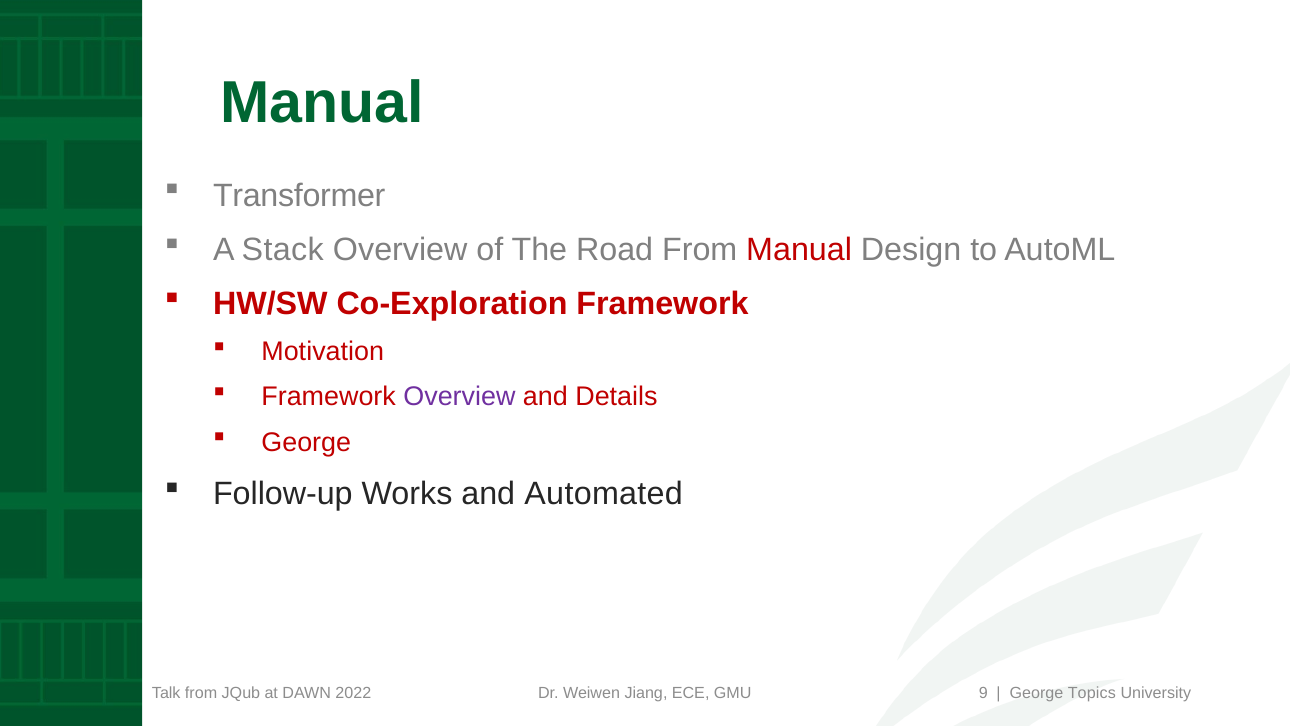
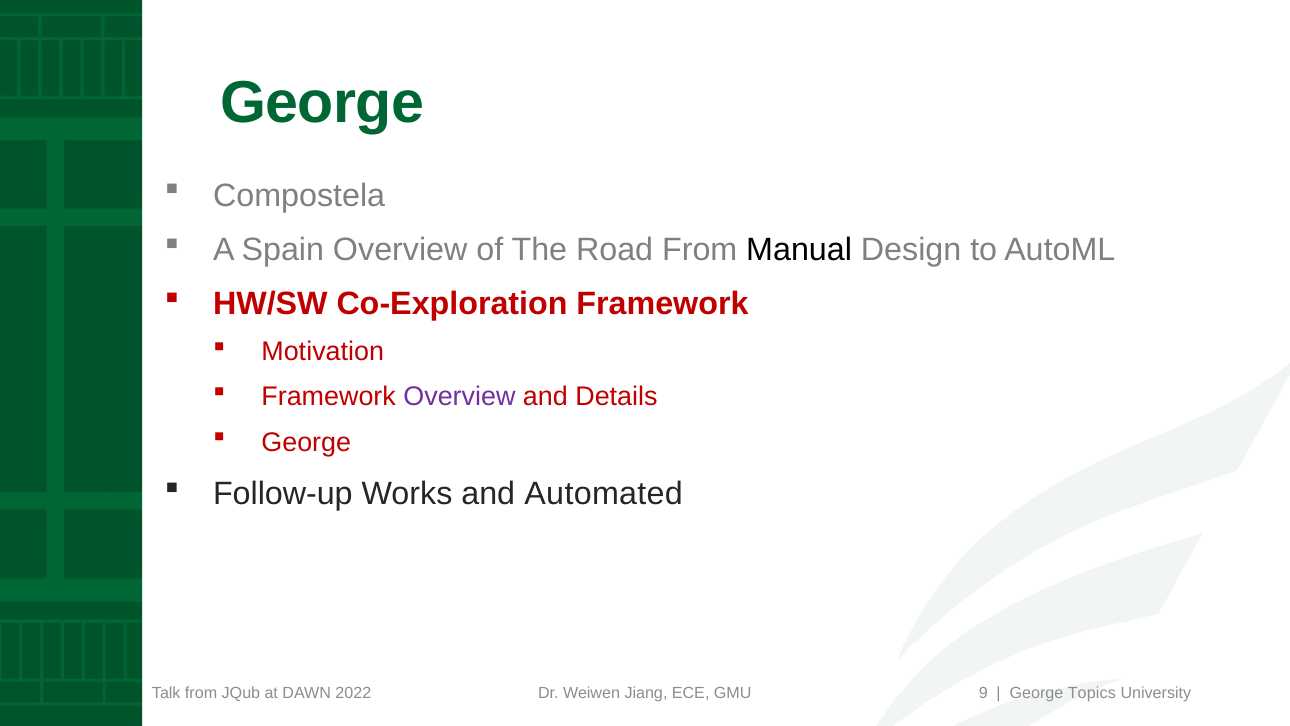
Manual: Manual -> George (322, 103)
Transformer: Transformer -> Compostela (299, 195)
Stack: Stack -> Spain (283, 250)
Manual colour: red -> black (799, 250)
